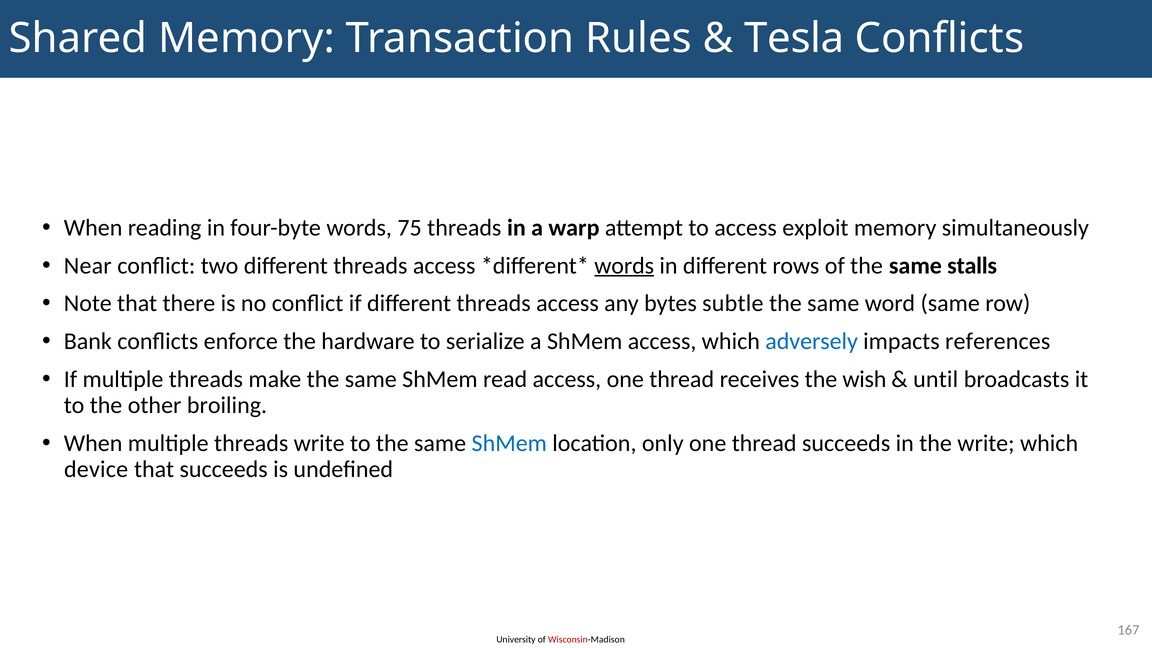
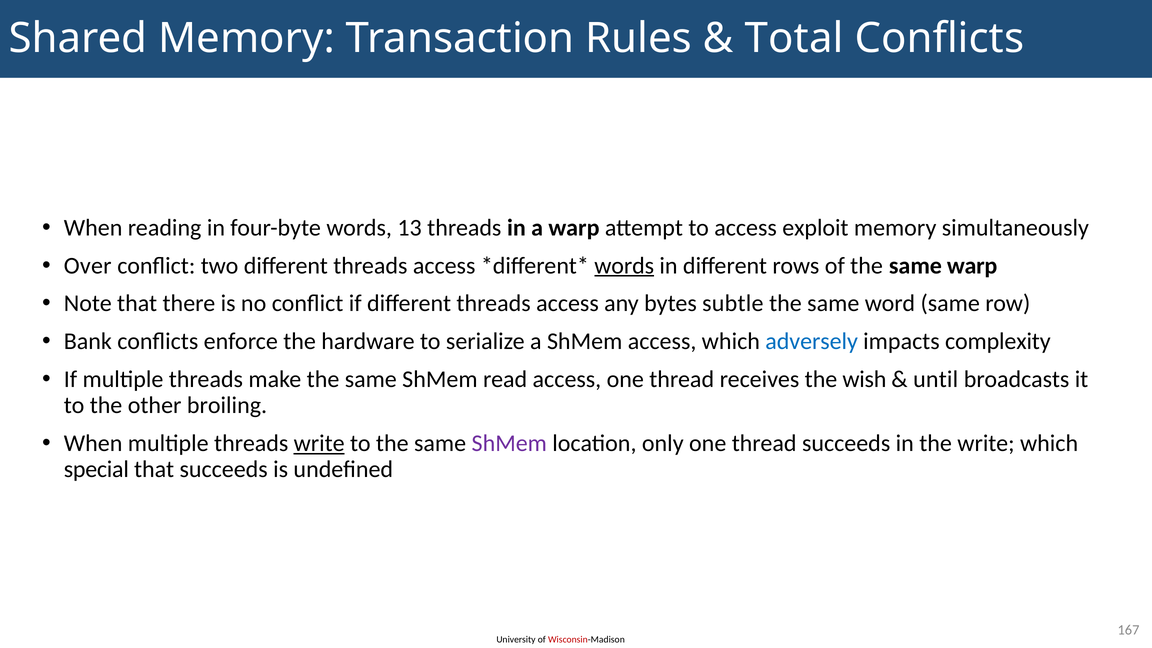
Tesla: Tesla -> Total (794, 39)
75: 75 -> 13 (410, 228)
Near: Near -> Over (88, 266)
same stalls: stalls -> warp (972, 266)
references: references -> complexity (998, 342)
write underline: none -> present (319, 443)
ShMem colour: blue -> purple (509, 443)
device: device -> special (96, 469)
